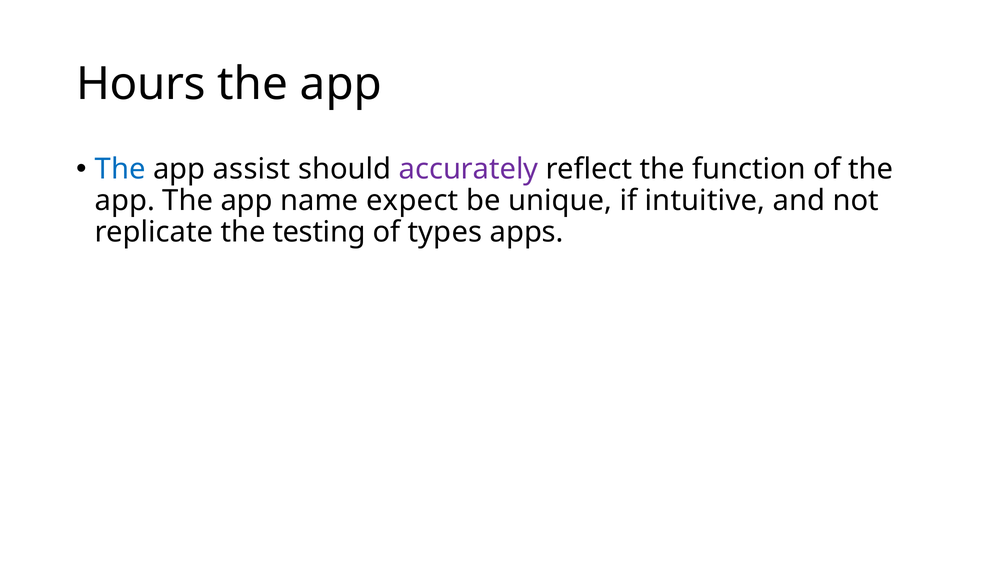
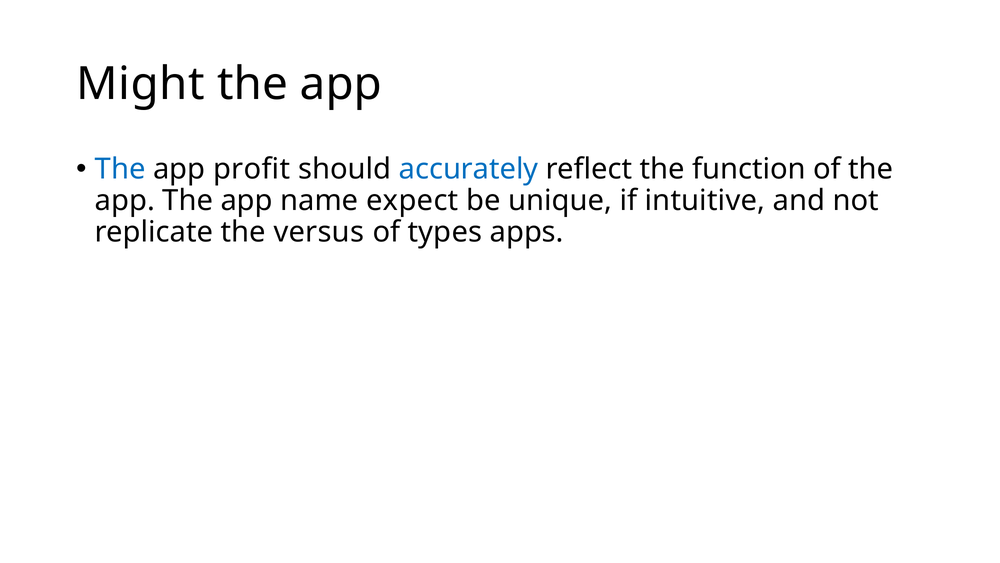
Hours: Hours -> Might (141, 84)
assist: assist -> profit (252, 169)
accurately colour: purple -> blue (469, 169)
testing: testing -> versus (319, 232)
